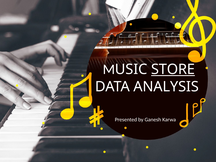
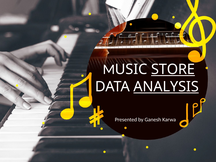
ANALYSIS underline: none -> present (166, 87)
